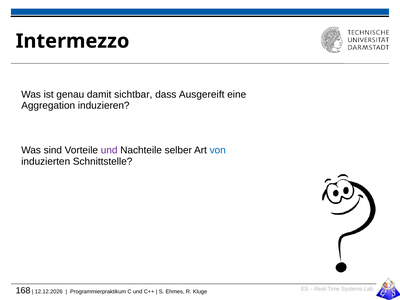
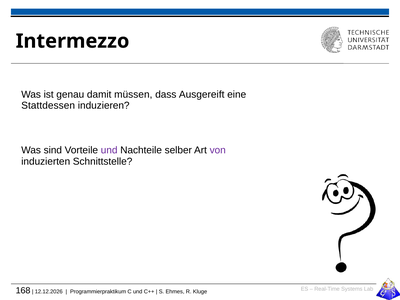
sichtbar: sichtbar -> müssen (133, 95)
Aggregation: Aggregation -> Stattdessen (48, 106)
von colour: blue -> purple (218, 150)
